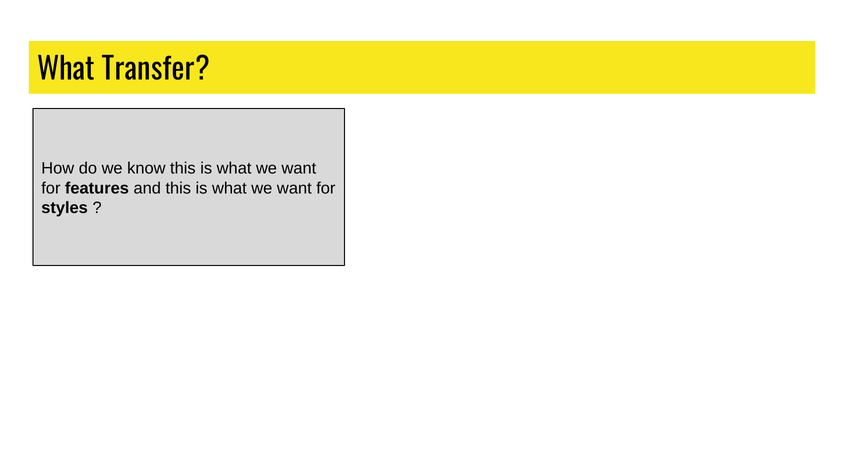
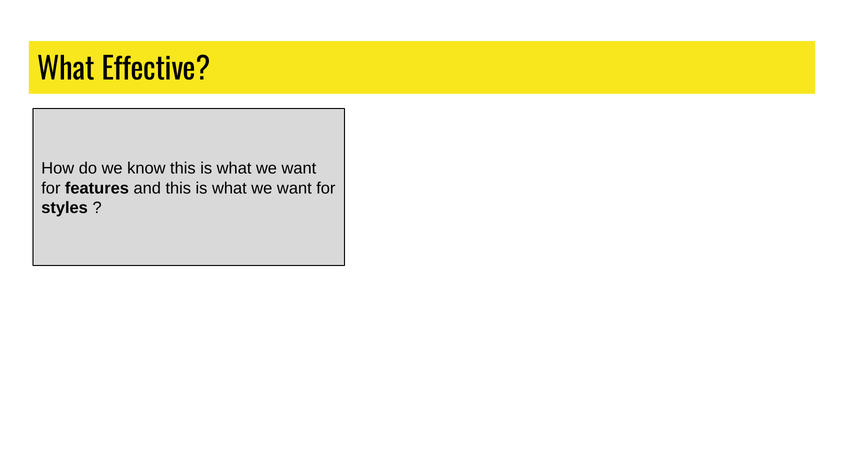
Transfer: Transfer -> Effective (156, 70)
